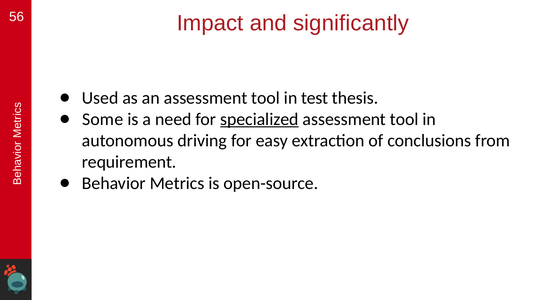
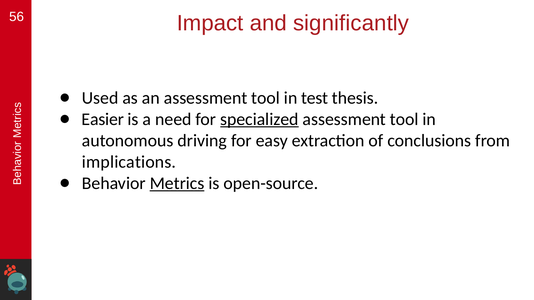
Some: Some -> Easier (103, 119)
requirement: requirement -> implications (129, 162)
Metrics underline: none -> present (177, 184)
